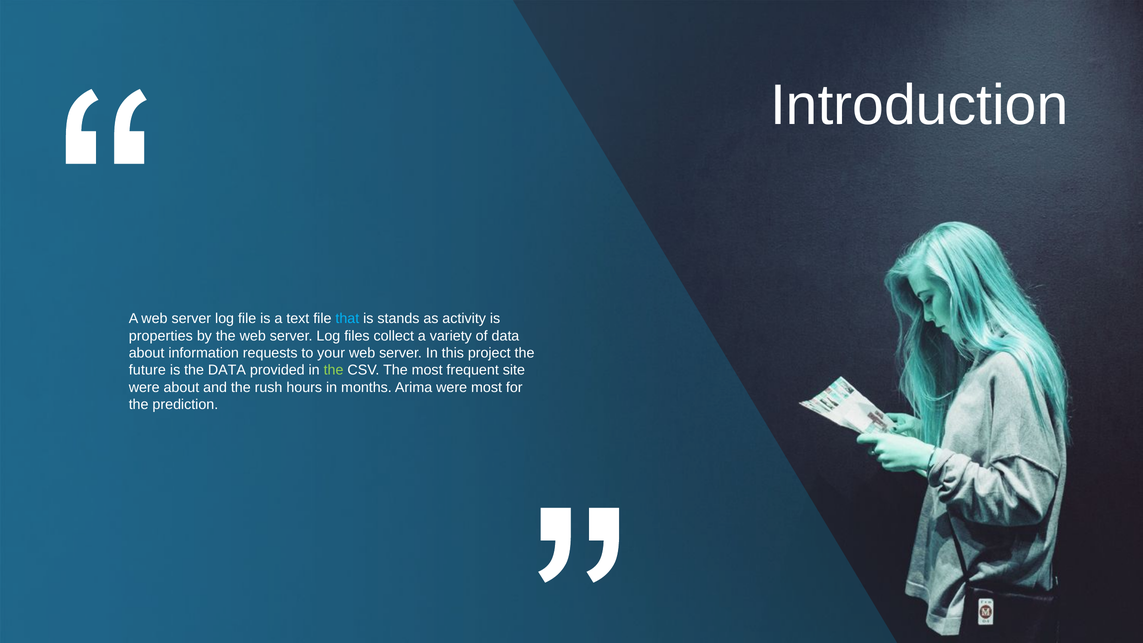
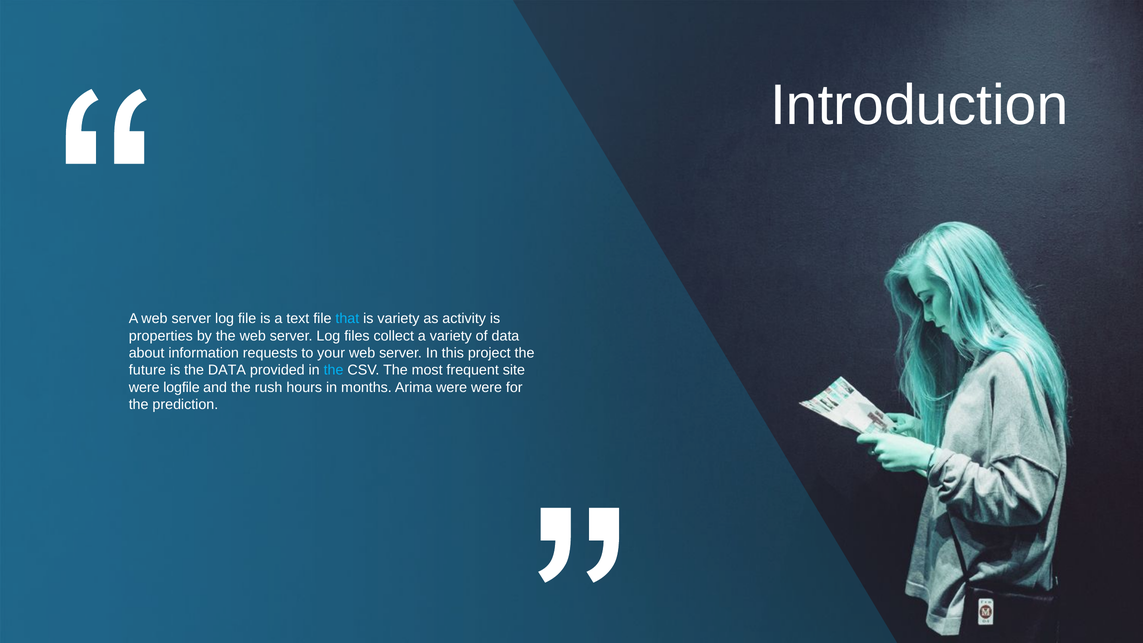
is stands: stands -> variety (398, 319)
the colour: light green -> light blue (334, 370)
were about: about -> logfile (181, 387)
were most: most -> were (487, 387)
